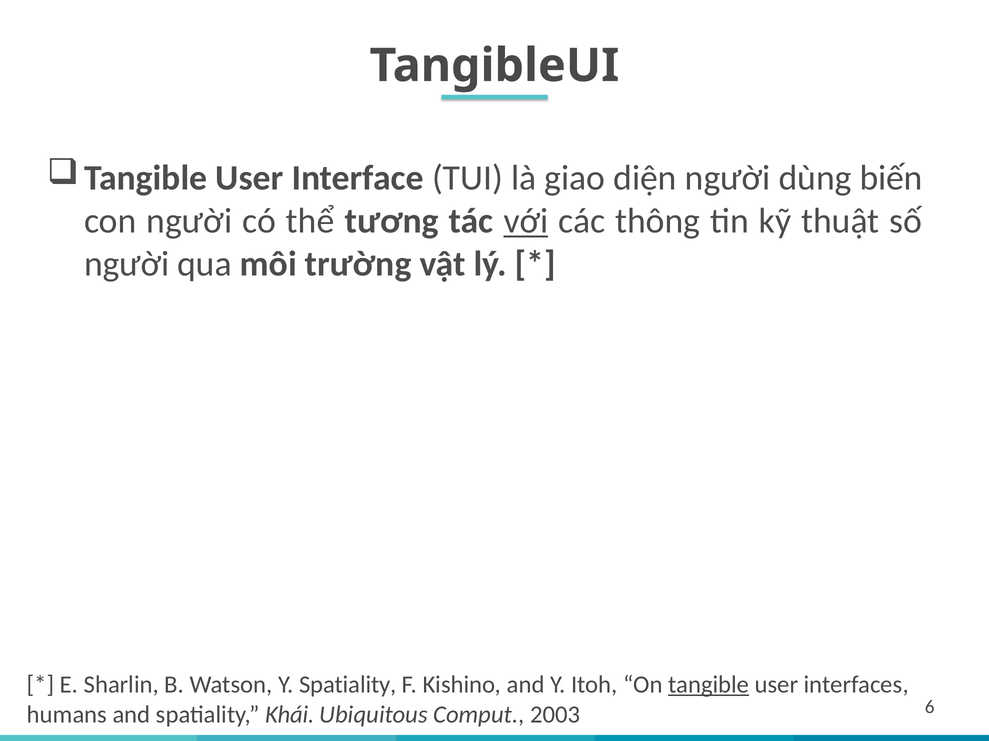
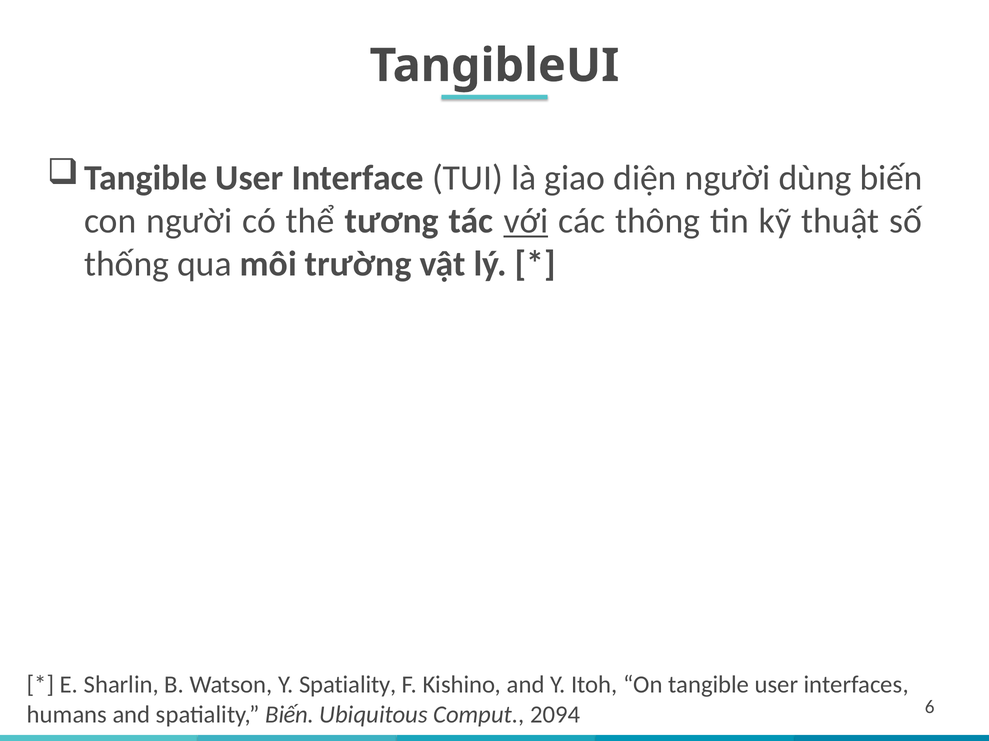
người: người -> thống (127, 264)
tangible underline: present -> none (709, 685)
spatiality Khái: Khái -> Biến (290, 715)
2003: 2003 -> 2094 (555, 715)
